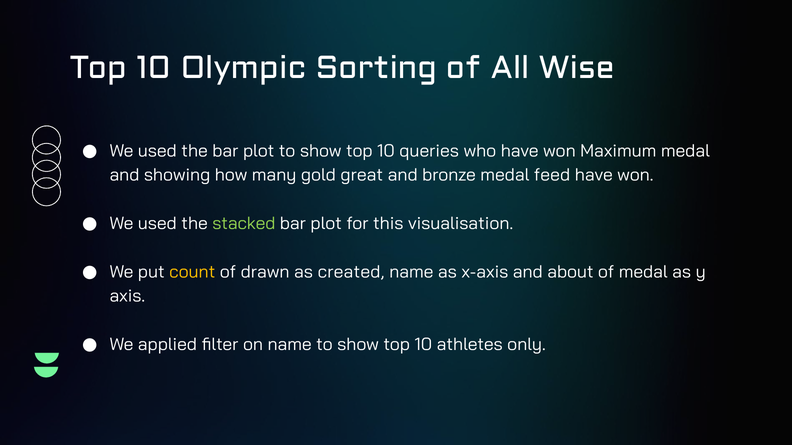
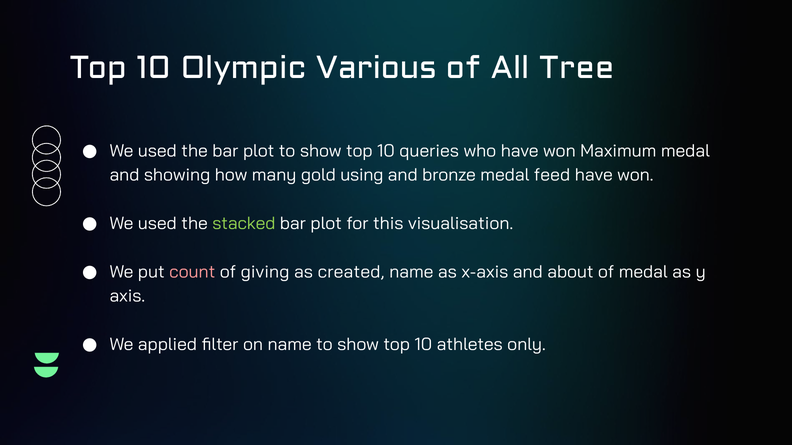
Sorting: Sorting -> Various (376, 68)
Wise: Wise -> Tree (577, 68)
great: great -> using (362, 175)
count colour: yellow -> pink (192, 272)
drawn: drawn -> giving (265, 272)
